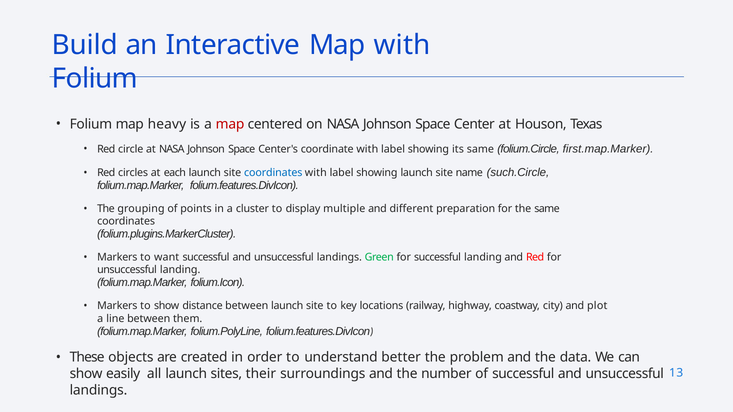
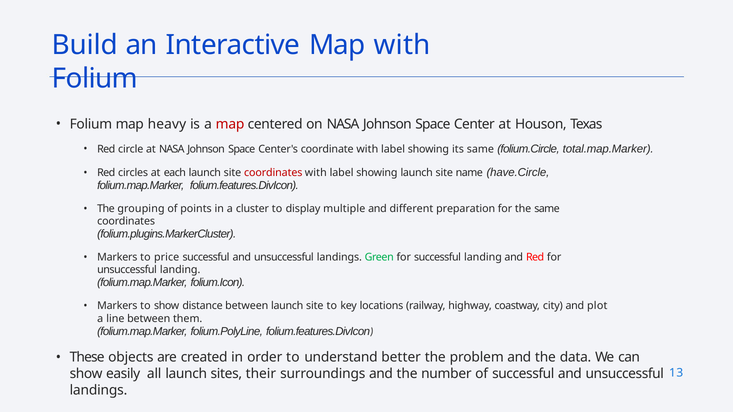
first.map.Marker: first.map.Marker -> total.map.Marker (608, 149)
coordinates colour: blue -> red (273, 173)
such.Circle: such.Circle -> have.Circle (518, 173)
want: want -> price (167, 257)
